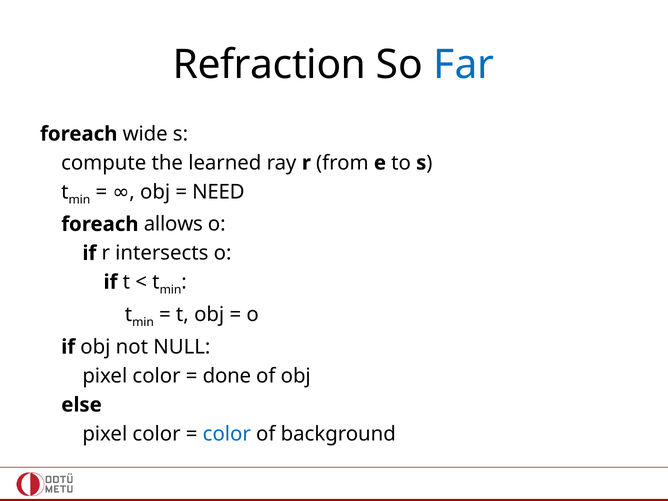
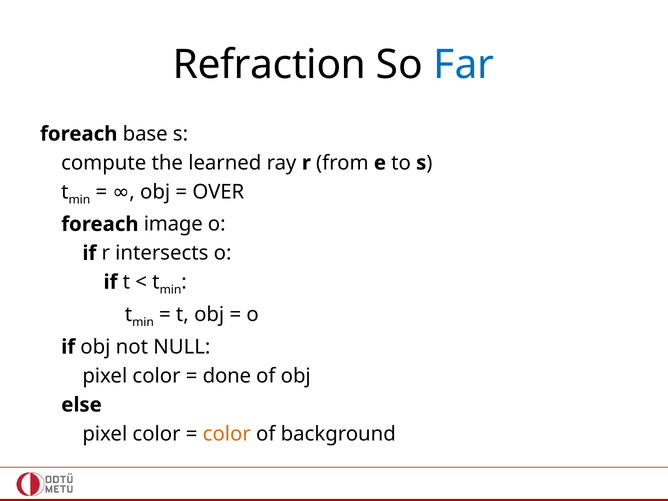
wide: wide -> base (145, 134)
NEED: NEED -> OVER (218, 192)
allows: allows -> image (173, 224)
color colour: blue -> orange (227, 434)
